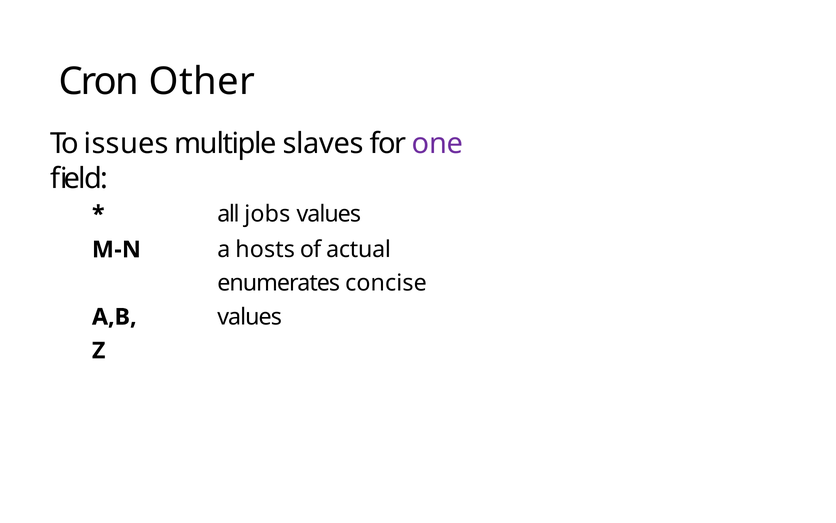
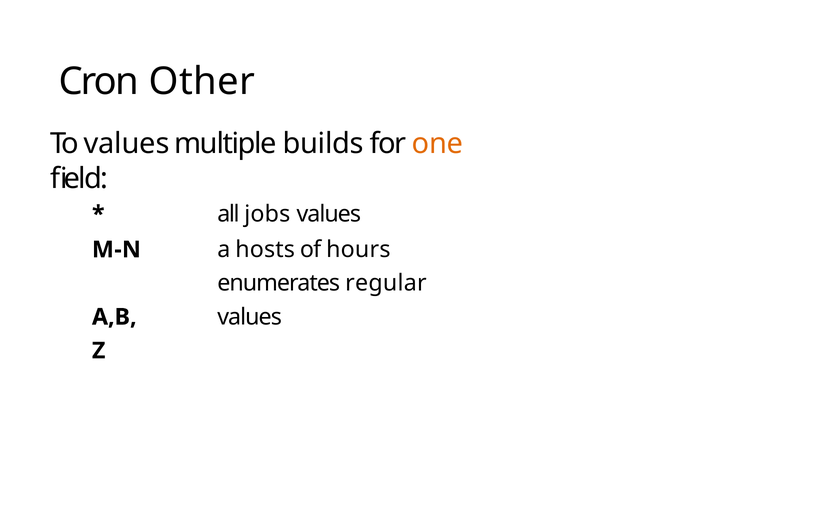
To issues: issues -> values (127, 144)
slaves: slaves -> builds (323, 144)
one colour: purple -> orange (438, 144)
actual: actual -> hours (358, 249)
concise: concise -> regular (386, 283)
